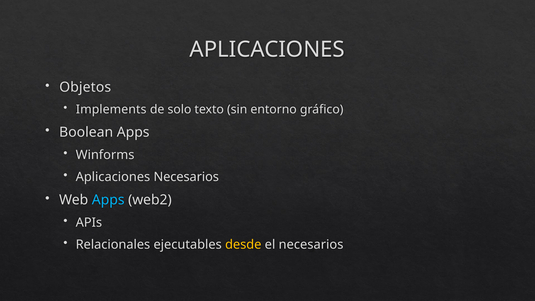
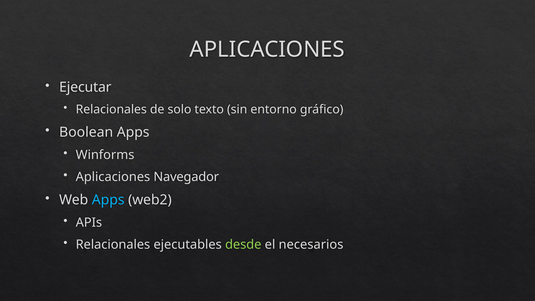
Objetos: Objetos -> Ejecutar (85, 87)
Implements: Implements -> Relacionales (111, 109)
Aplicaciones Necesarios: Necesarios -> Navegador (186, 177)
desde colour: yellow -> light green (243, 245)
